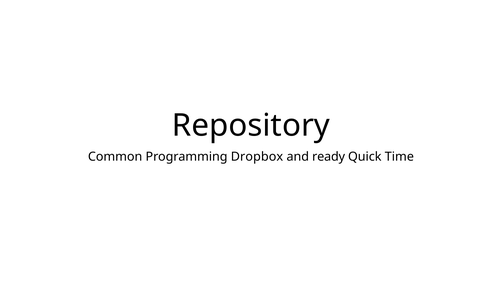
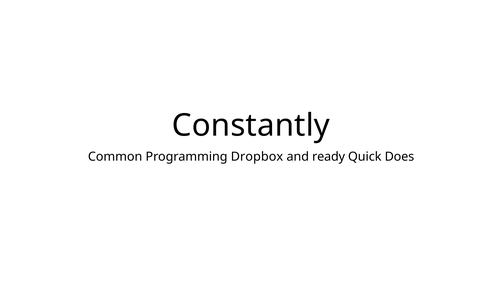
Repository: Repository -> Constantly (251, 125)
Time: Time -> Does (399, 157)
